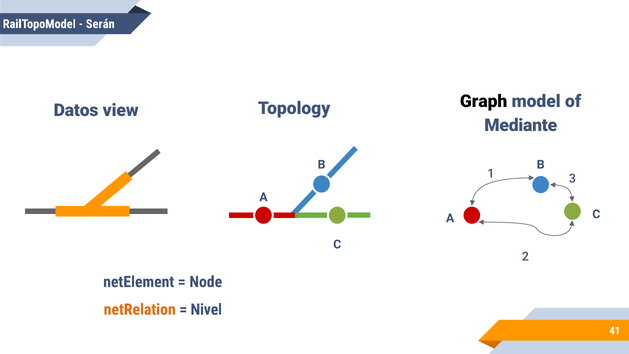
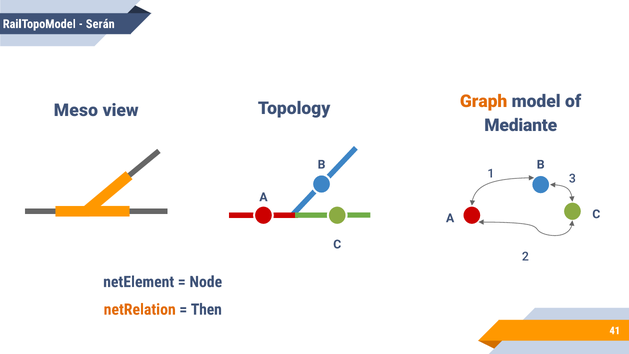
Datos: Datos -> Meso (76, 110)
Graph colour: black -> orange (484, 102)
Nivel: Nivel -> Then (206, 309)
